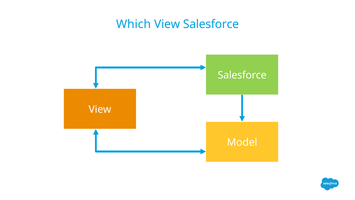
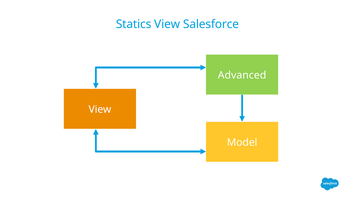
Which: Which -> Statics (134, 24)
Salesforce: Salesforce -> Advanced (242, 75)
